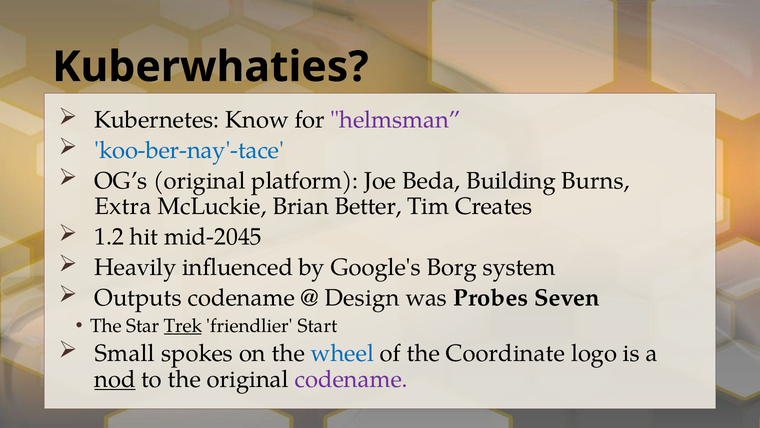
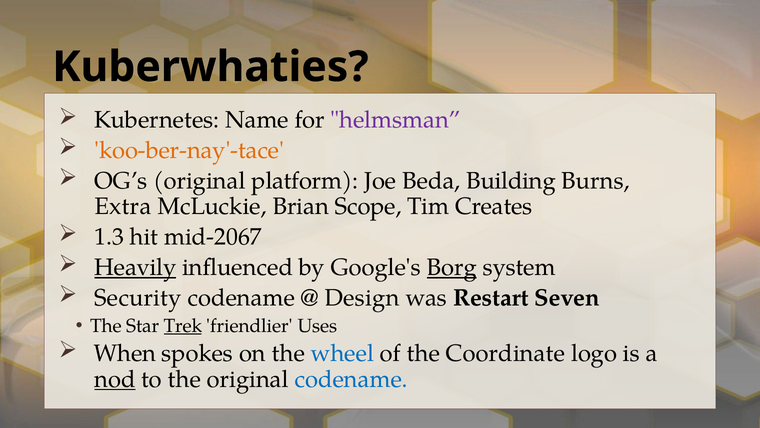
Know: Know -> Name (257, 120)
koo-ber-nay'-tace colour: blue -> orange (189, 150)
Better: Better -> Scope (368, 206)
1.2: 1.2 -> 1.3 (109, 237)
mid-2045: mid-2045 -> mid-2067 (213, 237)
Heavily underline: none -> present (135, 267)
Borg underline: none -> present (452, 267)
Outputs: Outputs -> Security (138, 298)
Probes: Probes -> Restart (491, 298)
Start: Start -> Uses (318, 326)
Small: Small -> When (125, 353)
codename colour: purple -> blue (351, 379)
